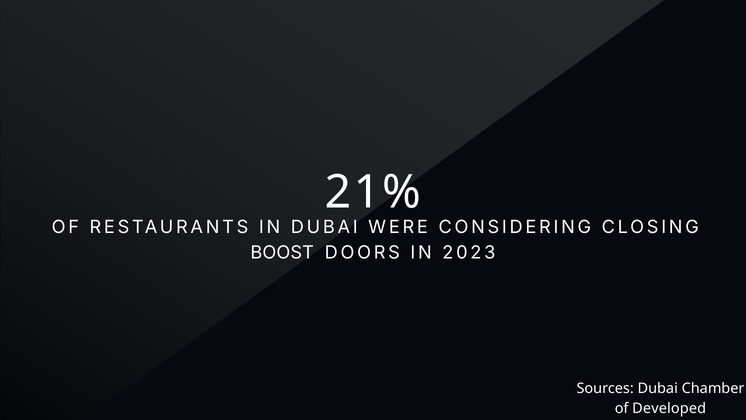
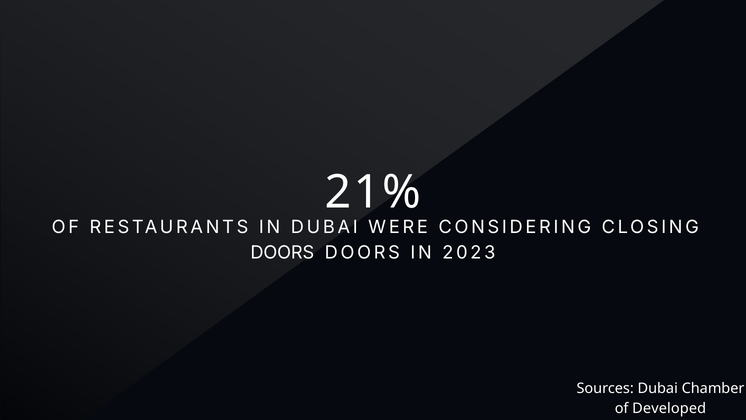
BOOST: BOOST -> DOORS (282, 252)
